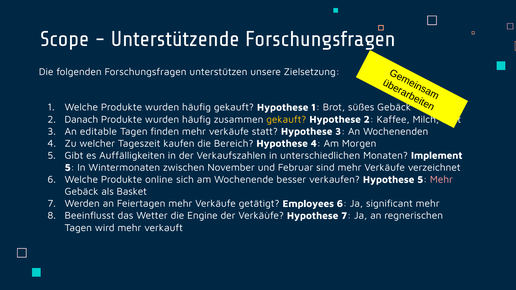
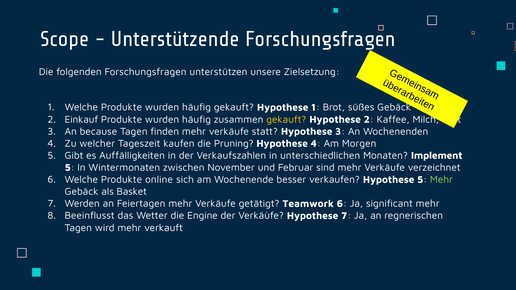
Danach: Danach -> Einkauf (81, 119)
editable: editable -> because (98, 132)
Bereich: Bereich -> Pruning (234, 144)
Mehr colour: pink -> light green (441, 180)
Employees: Employees -> Teamwork (308, 204)
